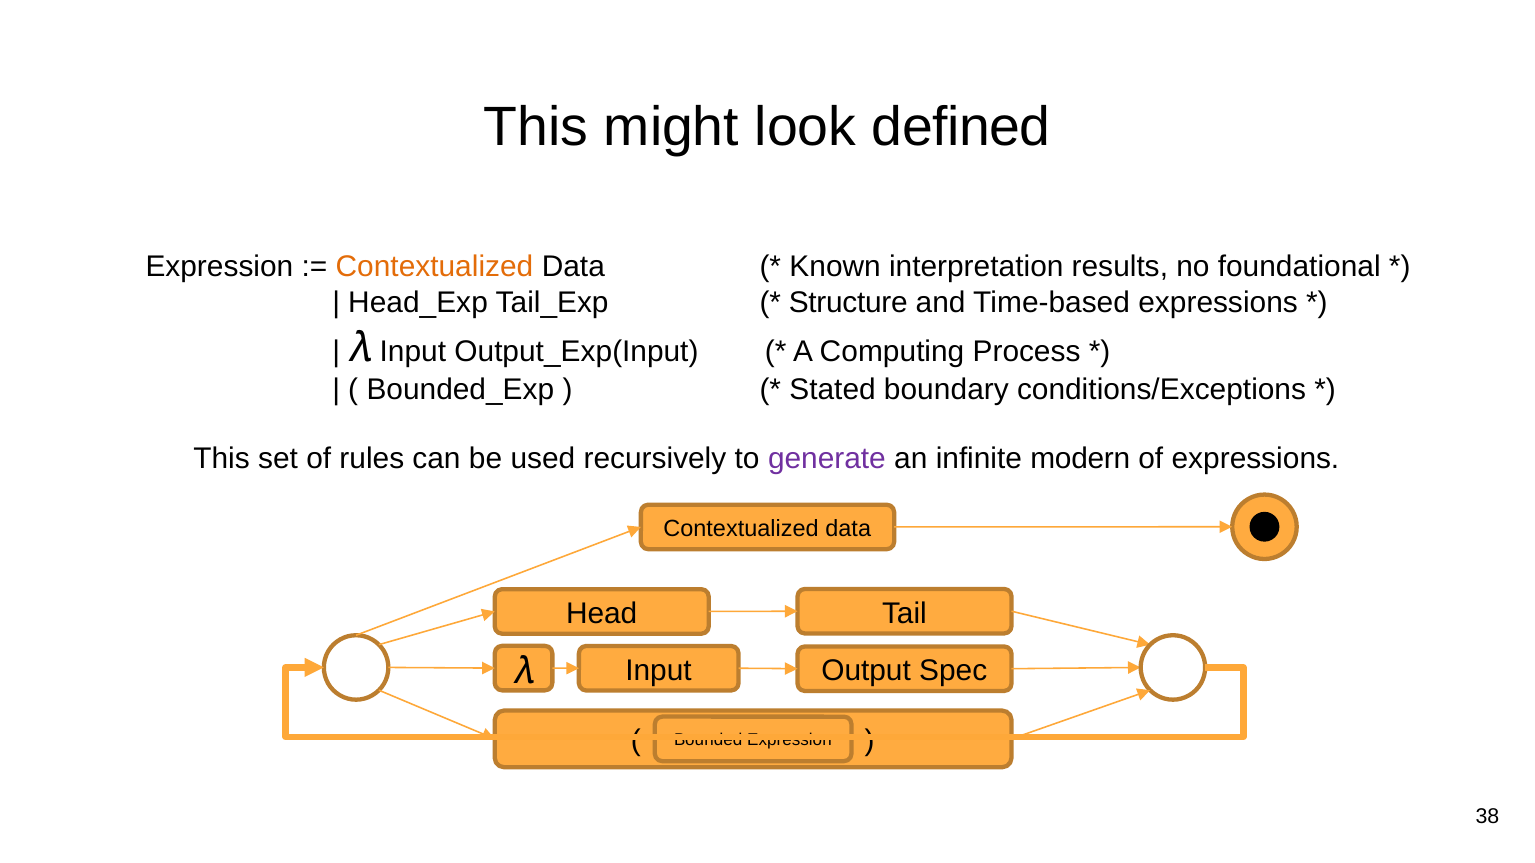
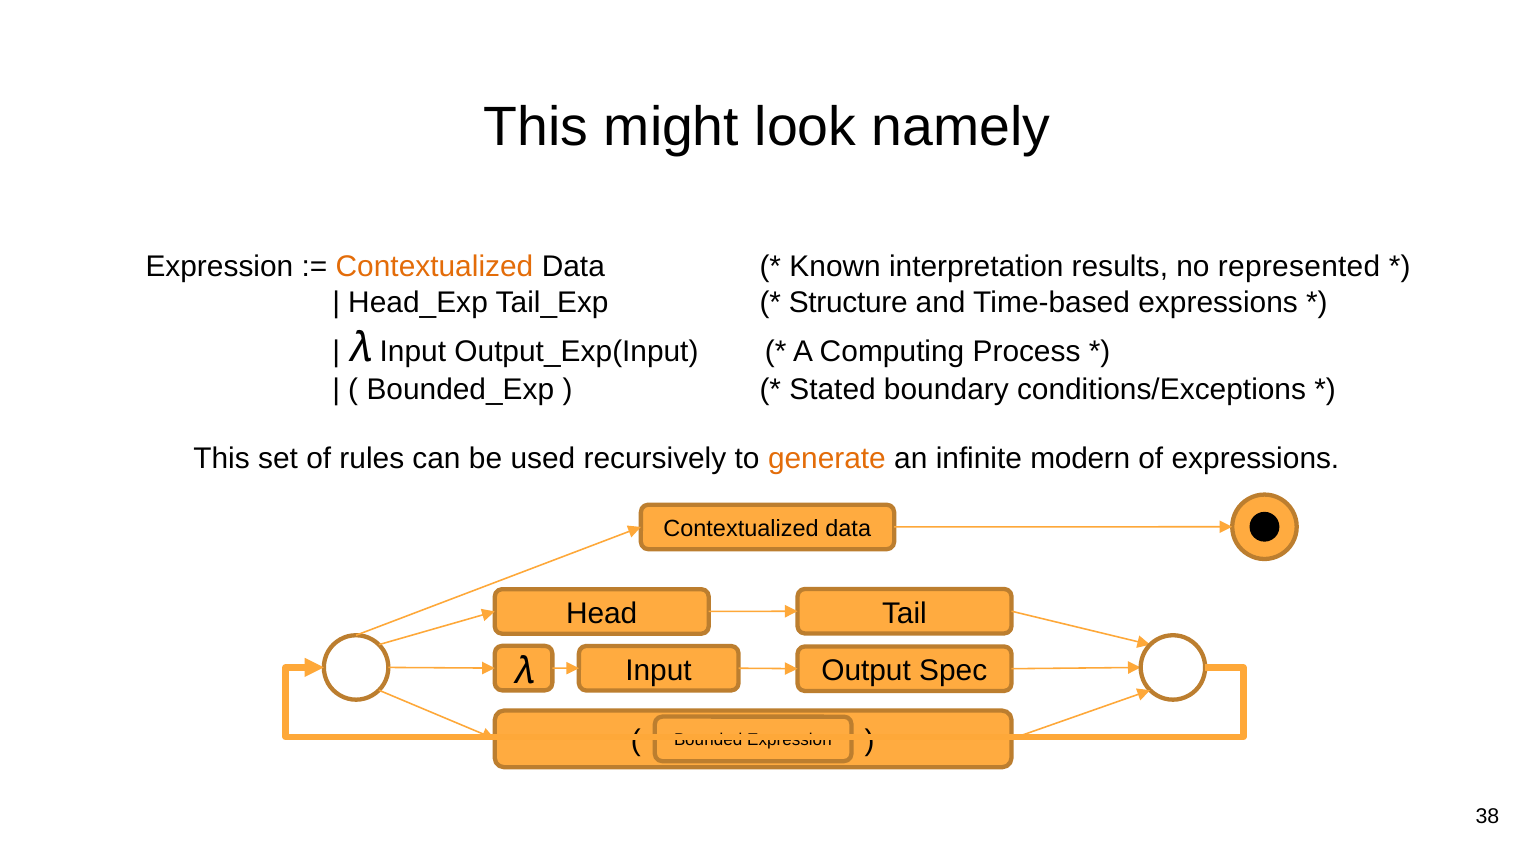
defined: defined -> namely (961, 127)
foundational: foundational -> represented (1299, 267)
generate colour: purple -> orange (827, 459)
